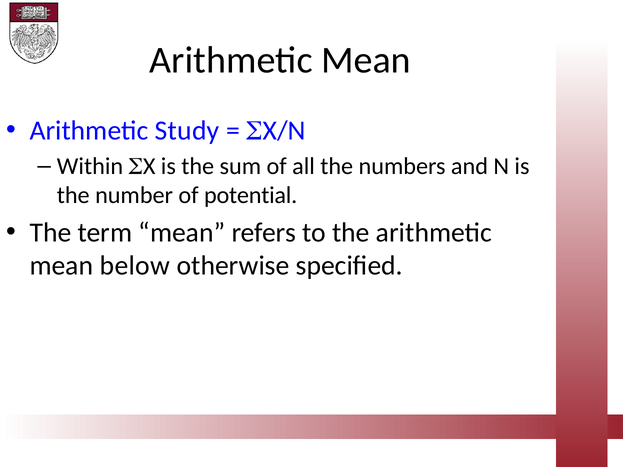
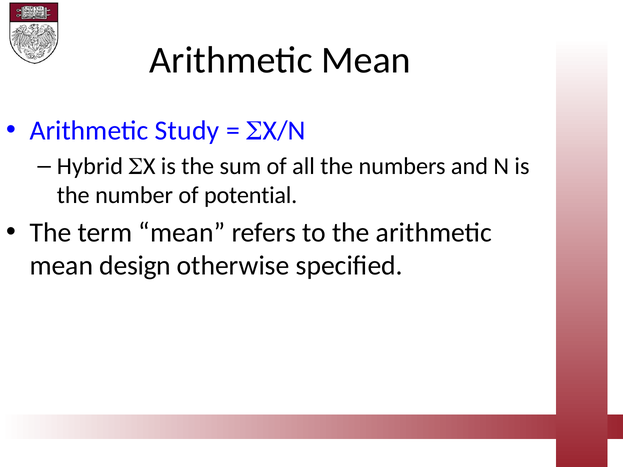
Within: Within -> Hybrid (90, 166)
below: below -> design (135, 266)
